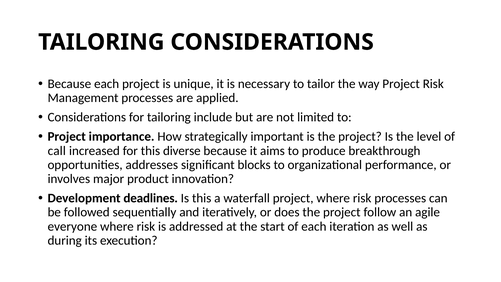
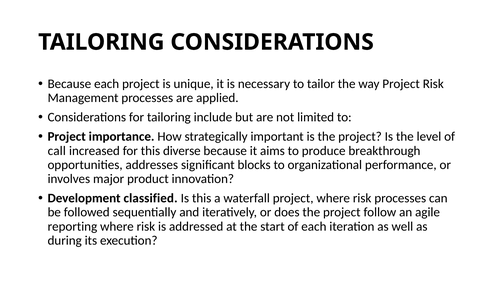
deadlines: deadlines -> classified (151, 198)
everyone: everyone -> reporting (72, 226)
